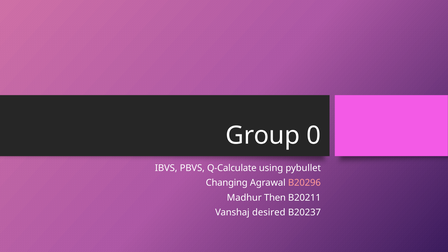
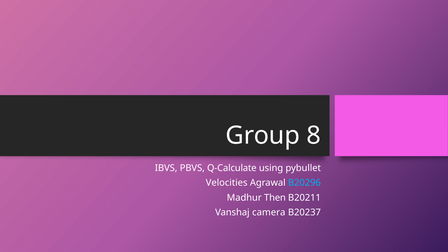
0: 0 -> 8 (314, 135)
Changing: Changing -> Velocities (227, 183)
B20296 colour: pink -> light blue (304, 183)
desired: desired -> camera (269, 212)
